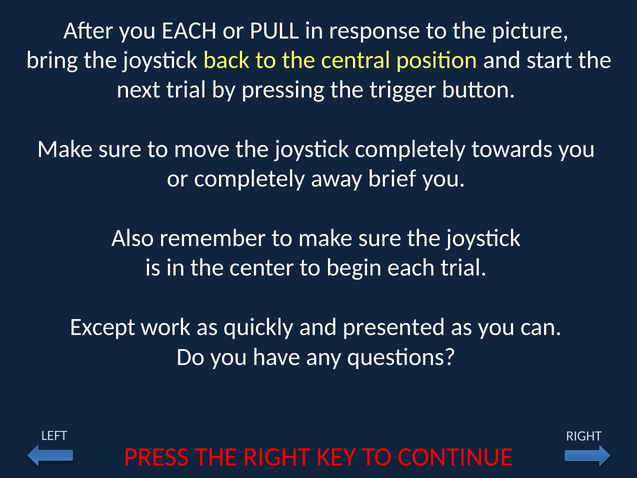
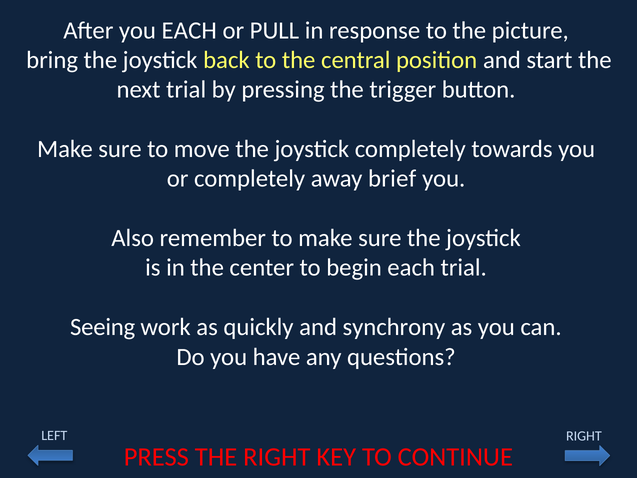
Except: Except -> Seeing (103, 327)
presented: presented -> synchrony (394, 327)
